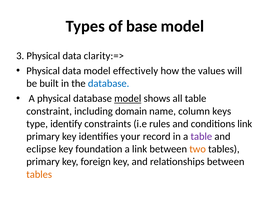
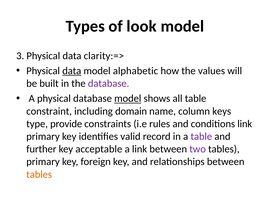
base: base -> look (142, 26)
data underline: none -> present (72, 71)
effectively: effectively -> alphabetic (136, 71)
database colour: blue -> purple (109, 83)
identify: identify -> provide (66, 123)
your: your -> valid (130, 136)
eclipse: eclipse -> further (41, 149)
foundation: foundation -> acceptable (99, 149)
two colour: orange -> purple (198, 149)
